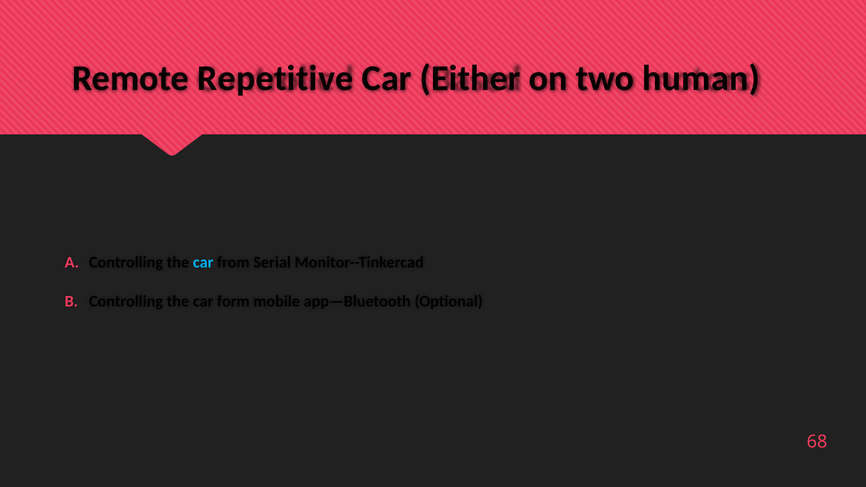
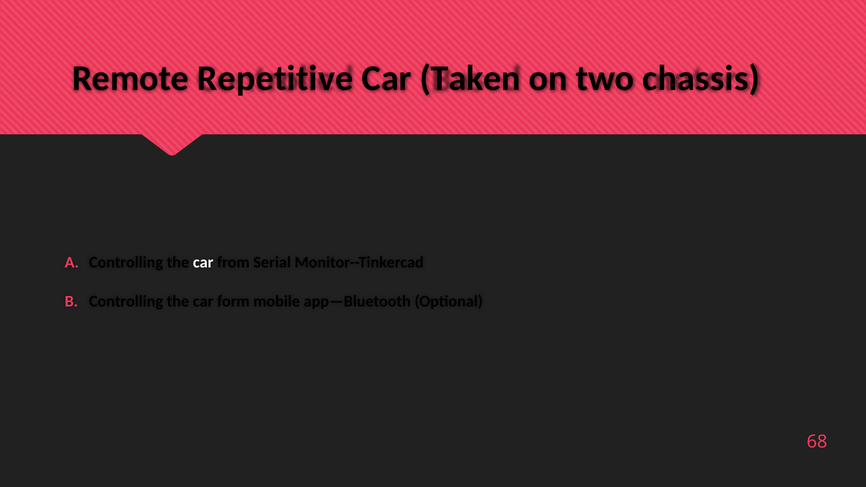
Either: Either -> Taken (470, 78)
human: human -> chassis (701, 78)
car colour: light blue -> white (203, 262)
